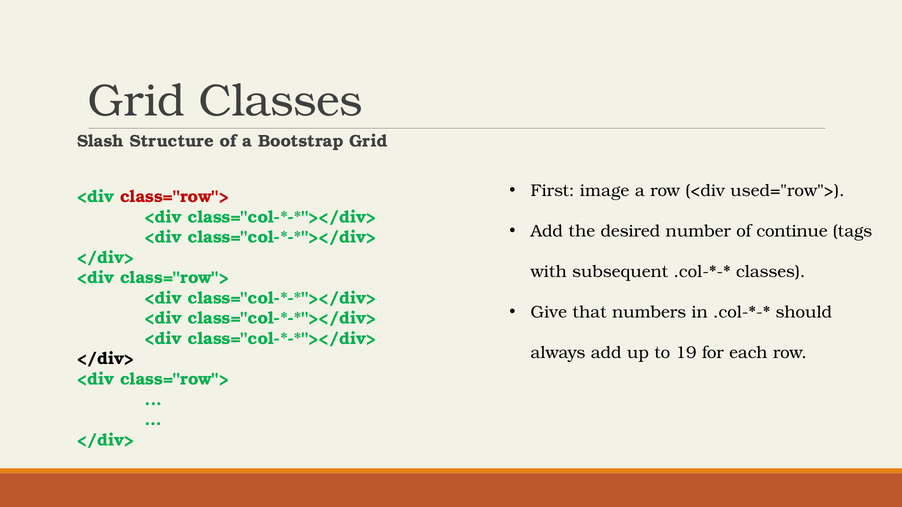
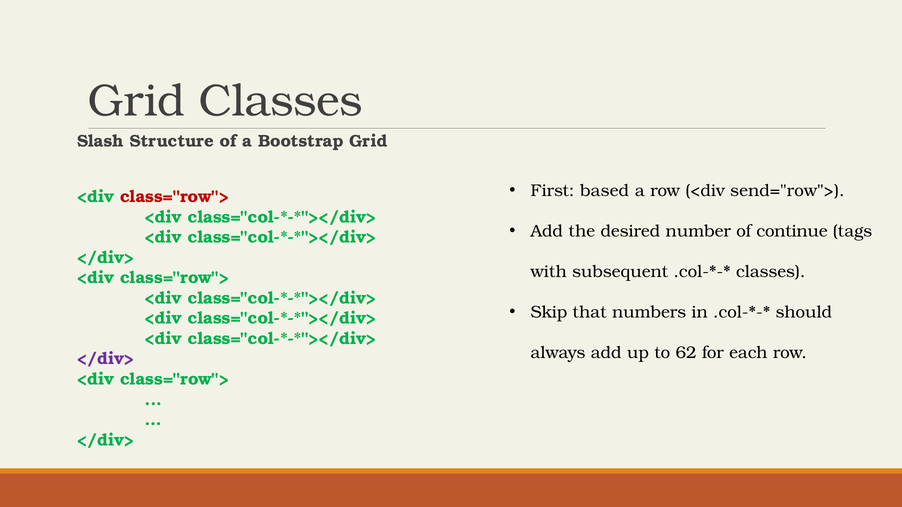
image: image -> based (605, 191)
used="row">: used="row"> -> send="row"> (787, 191)
Give: Give -> Skip (549, 312)
19: 19 -> 62 (686, 353)
</div> colour: black -> purple (106, 359)
